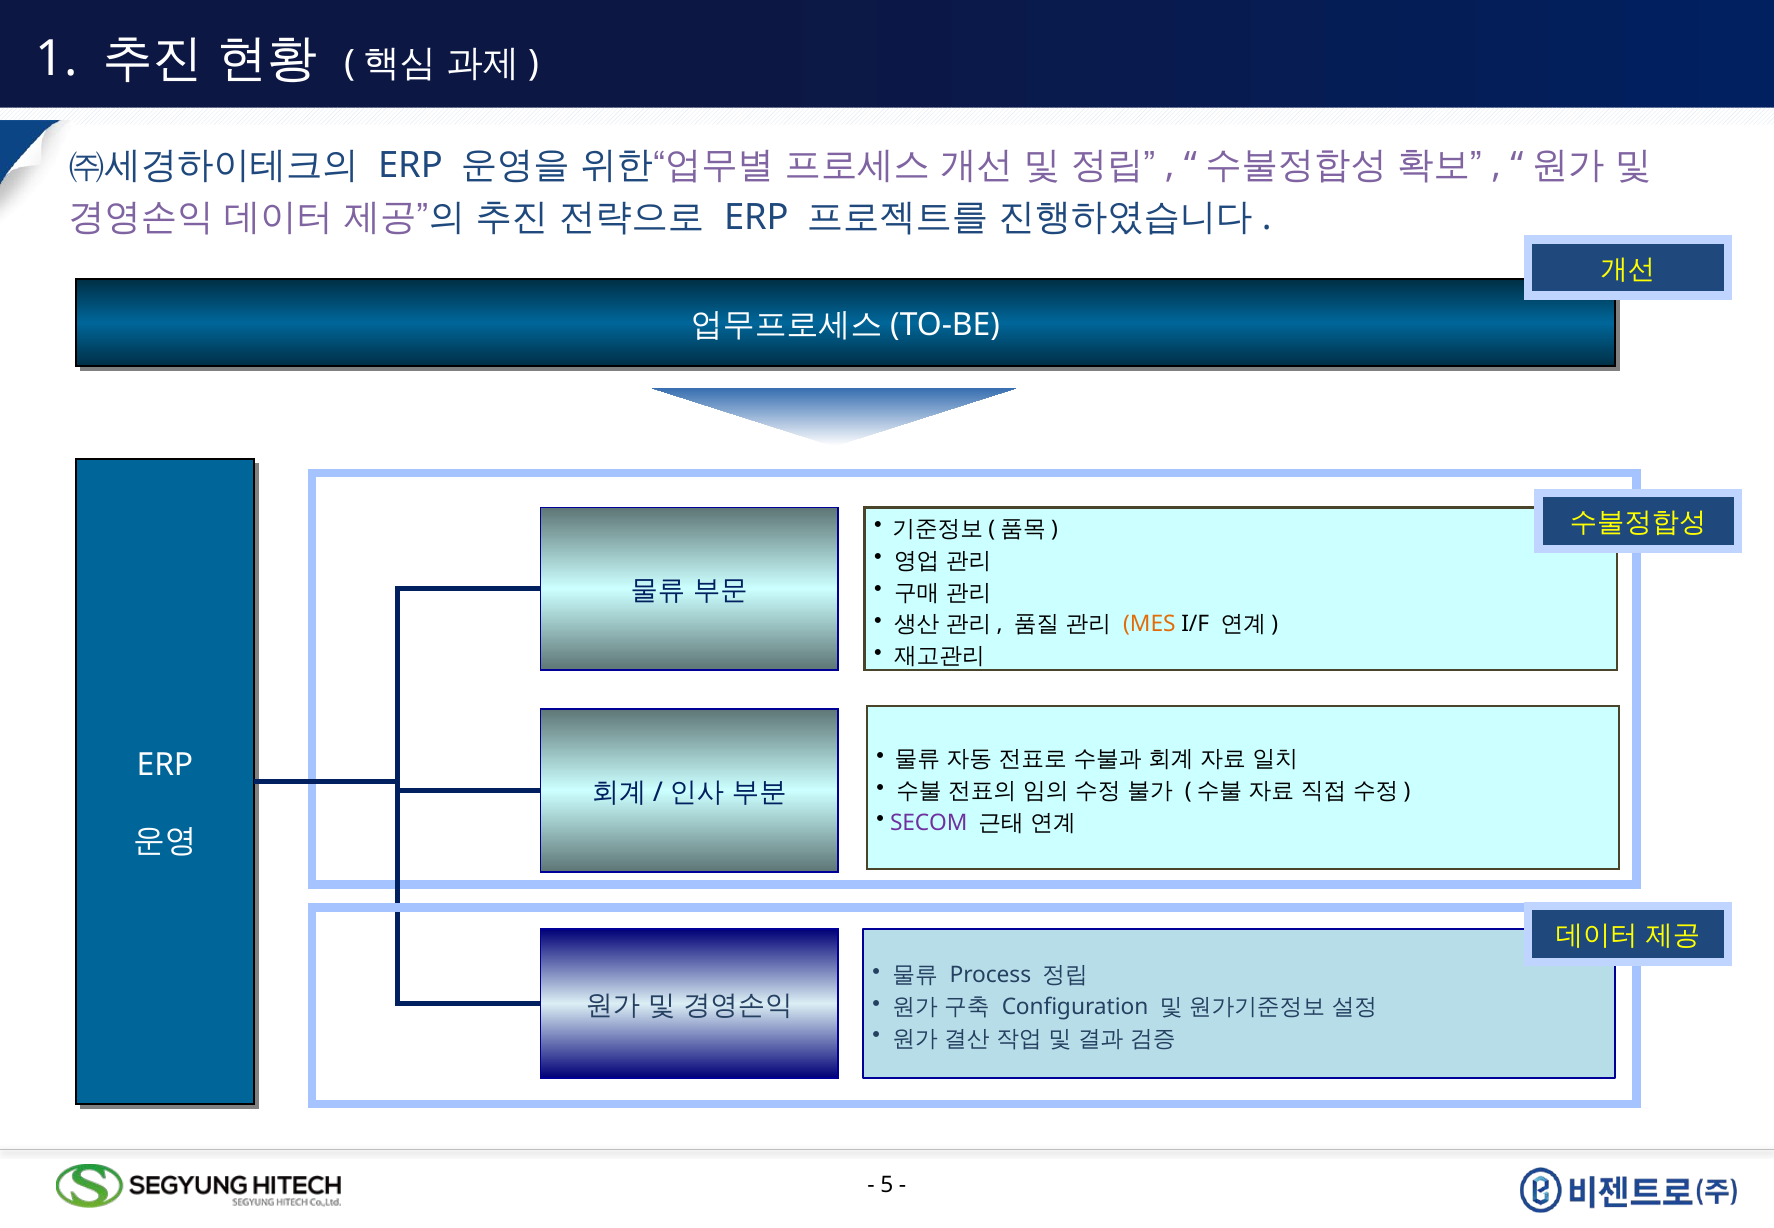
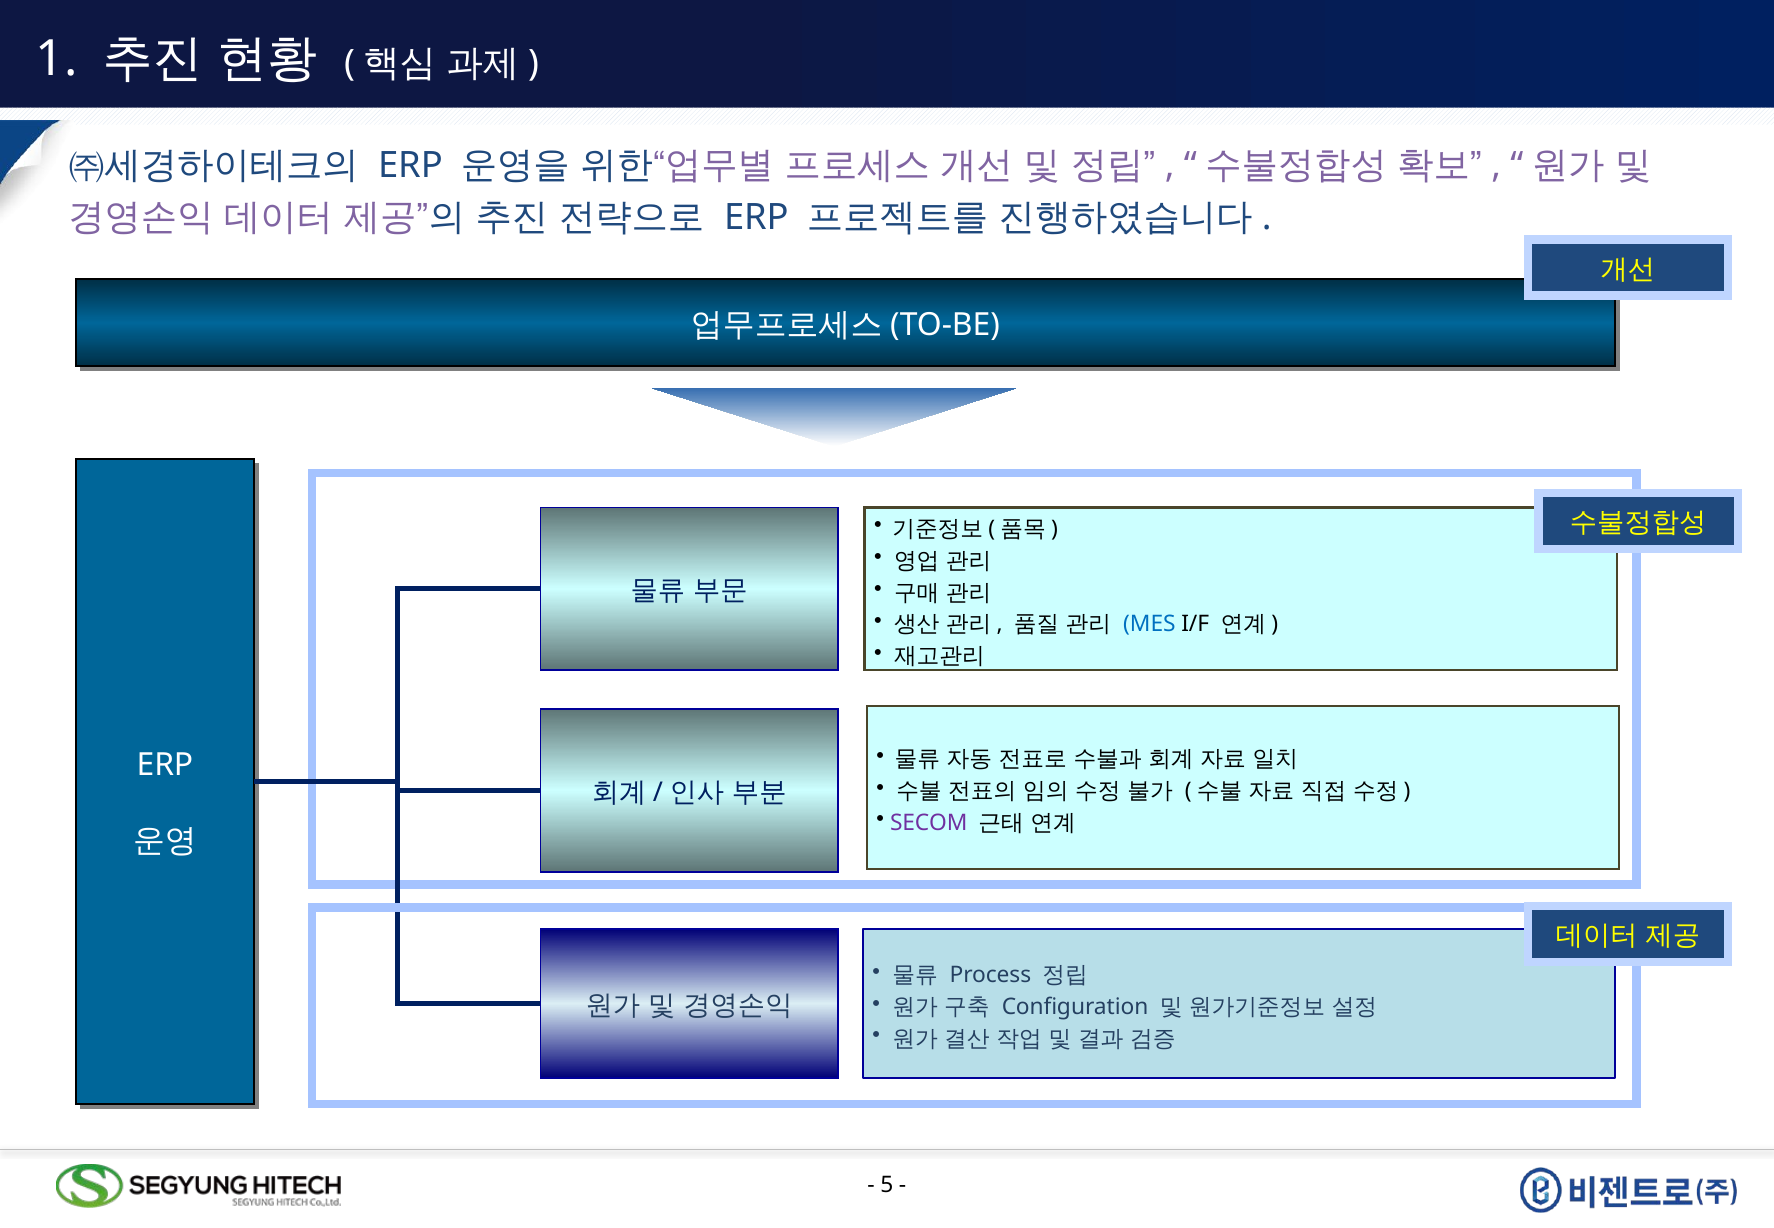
MES colour: orange -> blue (1149, 625)
